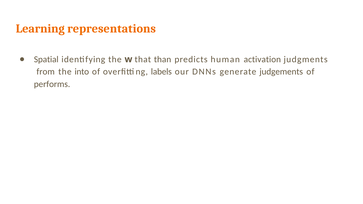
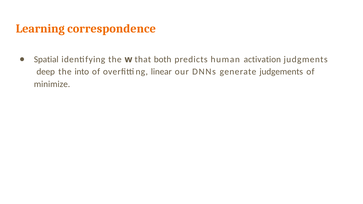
representations: representations -> correspondence (112, 29)
than: than -> both (163, 59)
from: from -> deep (46, 72)
labels: labels -> linear (161, 72)
performs: performs -> minimize (52, 84)
